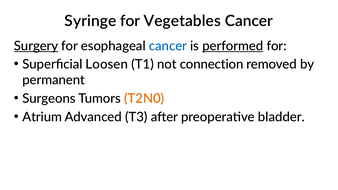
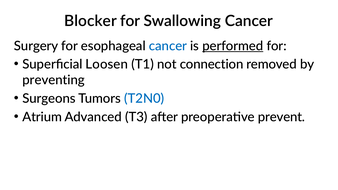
Syringe: Syringe -> Blocker (90, 21)
Vegetables: Vegetables -> Swallowing (182, 21)
Surgery underline: present -> none (36, 46)
permanent: permanent -> preventing (54, 80)
T2N0 colour: orange -> blue (144, 99)
bladder: bladder -> prevent (281, 117)
